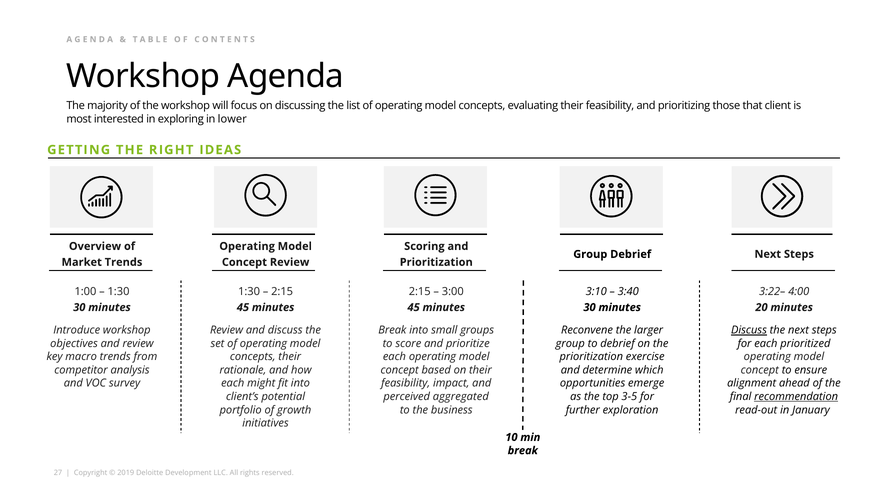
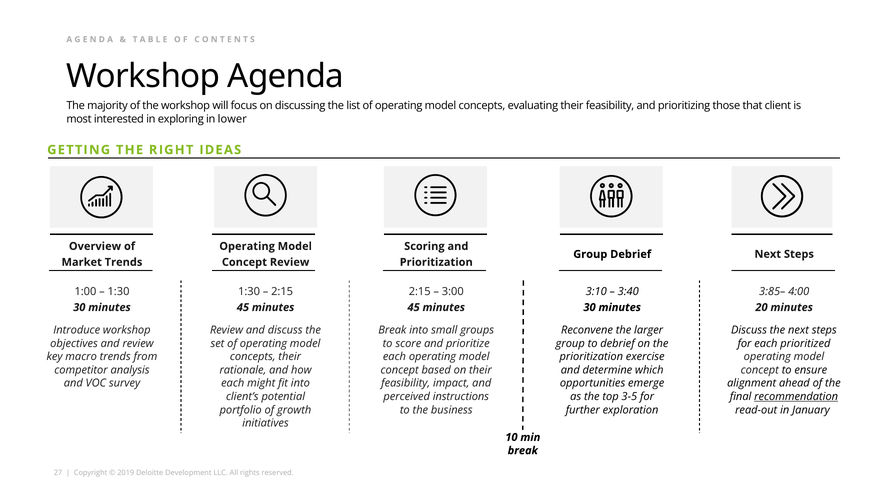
3:22–: 3:22– -> 3:85– (772, 291)
Discuss underline: present -> none (749, 330)
aggregated: aggregated -> instructions (461, 396)
